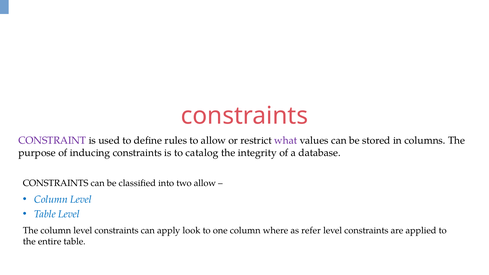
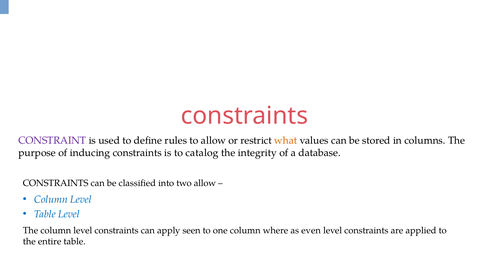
what colour: purple -> orange (286, 140)
look: look -> seen (191, 231)
refer: refer -> even (311, 231)
